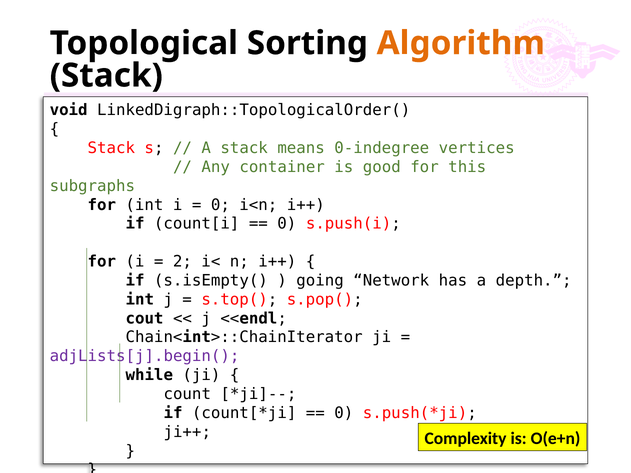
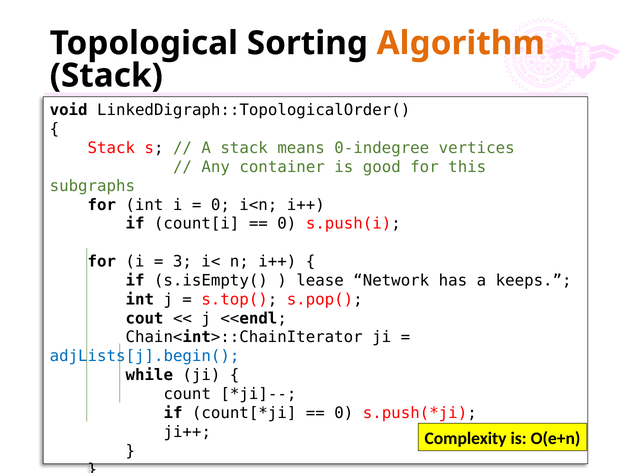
2: 2 -> 3 (182, 262)
going: going -> lease (320, 281)
depth: depth -> keeps (534, 281)
adjLists[j].begin( colour: purple -> blue (145, 356)
